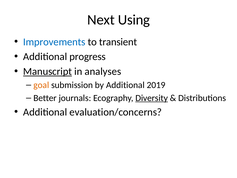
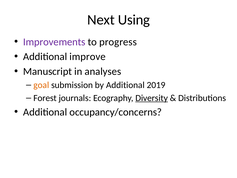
Improvements colour: blue -> purple (54, 42)
transient: transient -> progress (118, 42)
progress: progress -> improve (88, 57)
Manuscript underline: present -> none (48, 71)
Better: Better -> Forest (45, 98)
evaluation/concerns: evaluation/concerns -> occupancy/concerns (116, 112)
